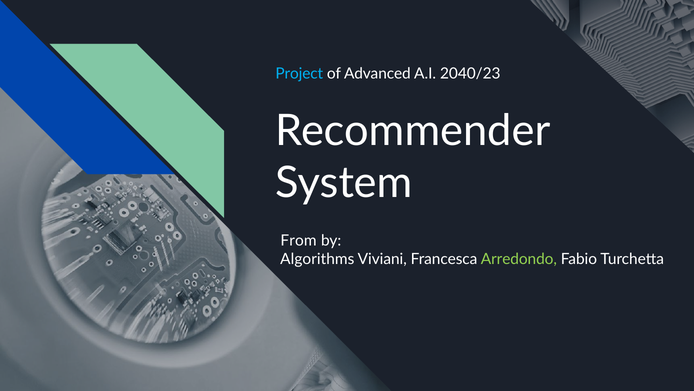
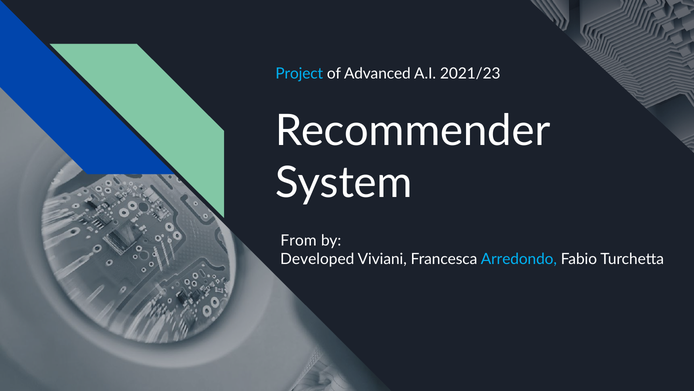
2040/23: 2040/23 -> 2021/23 (470, 74)
Algorithms: Algorithms -> Developed (317, 259)
Arredondo colour: light green -> light blue (519, 259)
